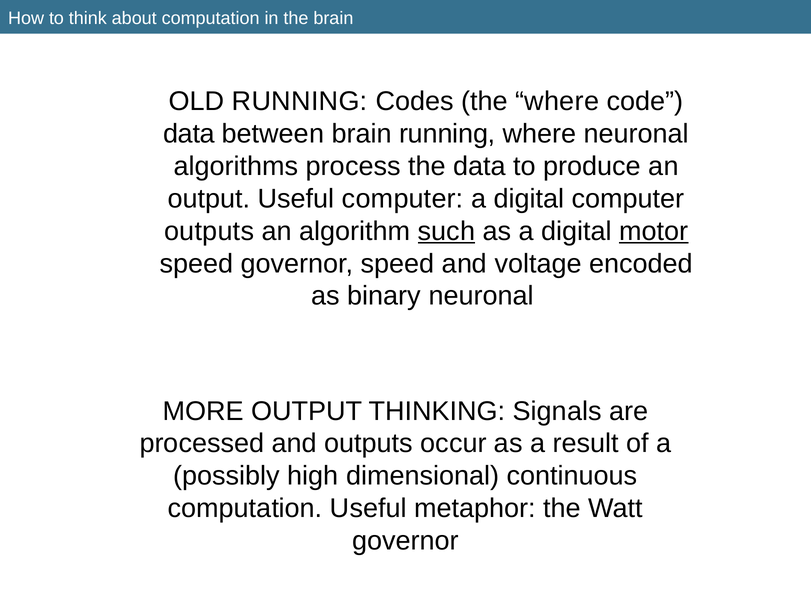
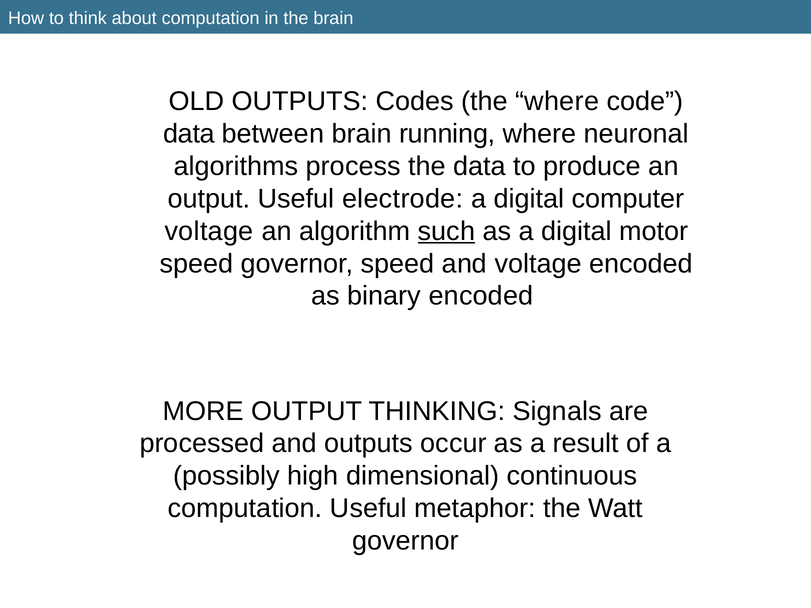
OLD RUNNING: RUNNING -> OUTPUTS (300, 102)
Useful computer: computer -> electrode (403, 199)
outputs: outputs -> voltage (209, 231)
motor underline: present -> none (654, 231)
binary neuronal: neuronal -> encoded (481, 296)
